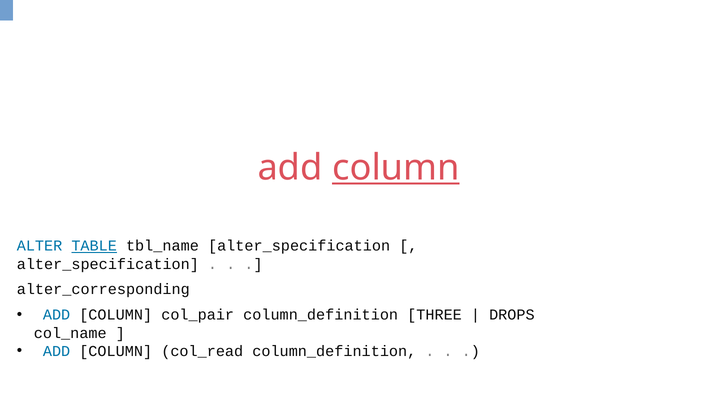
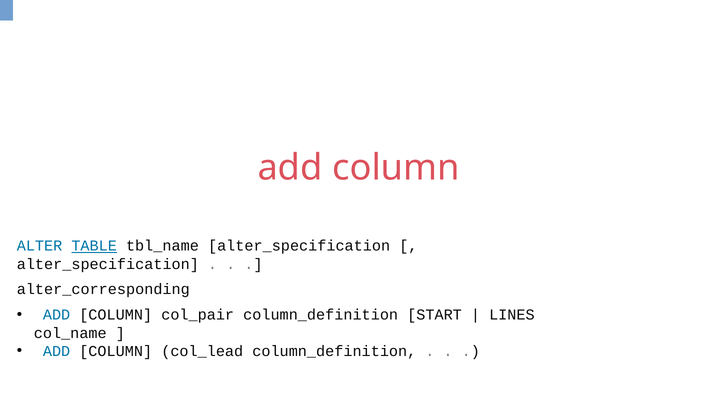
column underline: present -> none (396, 168)
THREE: THREE -> START (435, 315)
DROPS: DROPS -> LINES (512, 315)
col_read: col_read -> col_lead (202, 351)
